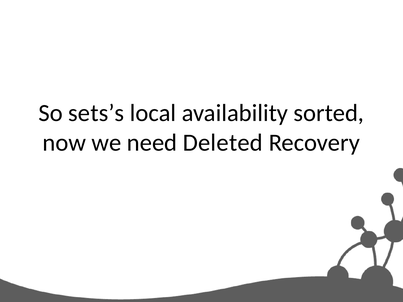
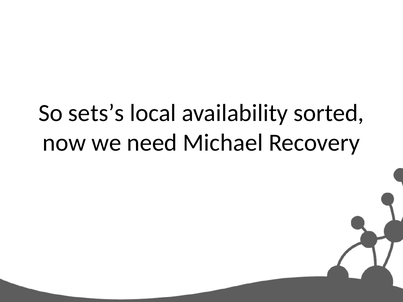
Deleted: Deleted -> Michael (223, 143)
